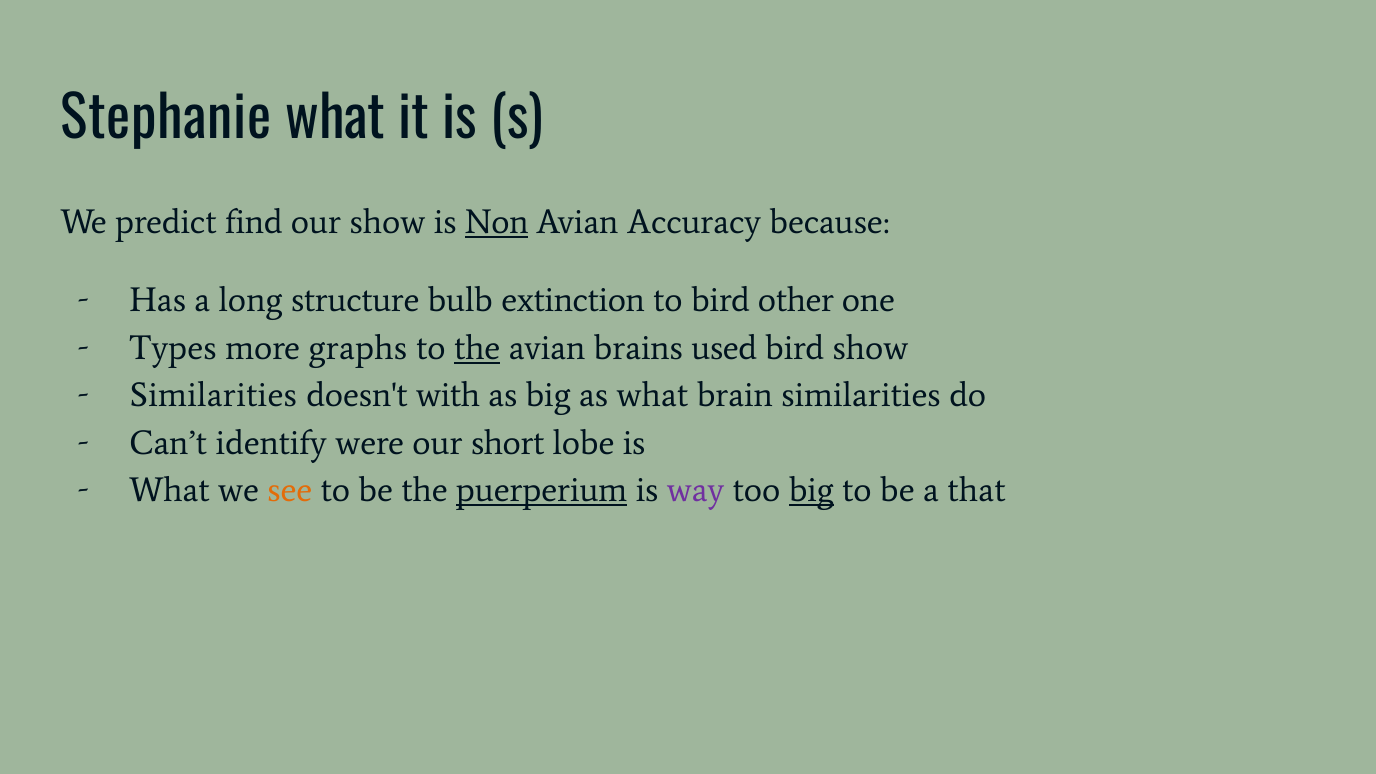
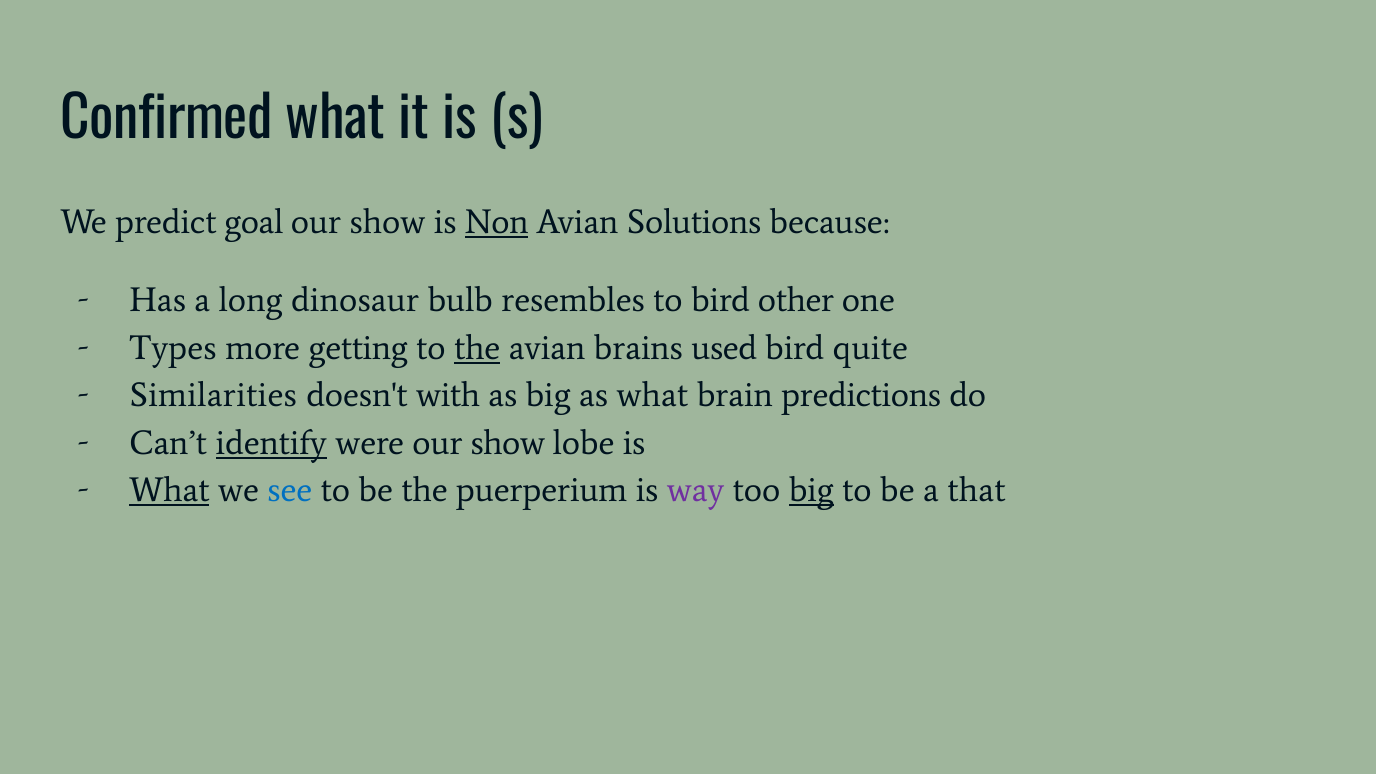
Stephanie: Stephanie -> Confirmed (167, 119)
find: find -> goal (254, 223)
Accuracy: Accuracy -> Solutions (694, 223)
structure: structure -> dinosaur (355, 301)
extinction: extinction -> resembles (573, 301)
graphs: graphs -> getting (358, 348)
bird show: show -> quite (870, 348)
brain similarities: similarities -> predictions (861, 395)
identify underline: none -> present (271, 443)
were our short: short -> show (508, 443)
What underline: none -> present (170, 490)
see colour: orange -> blue (290, 490)
puerperium underline: present -> none (542, 490)
